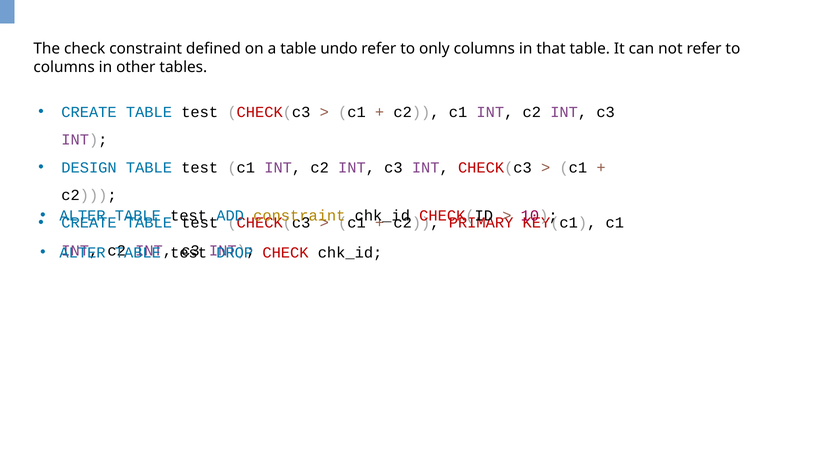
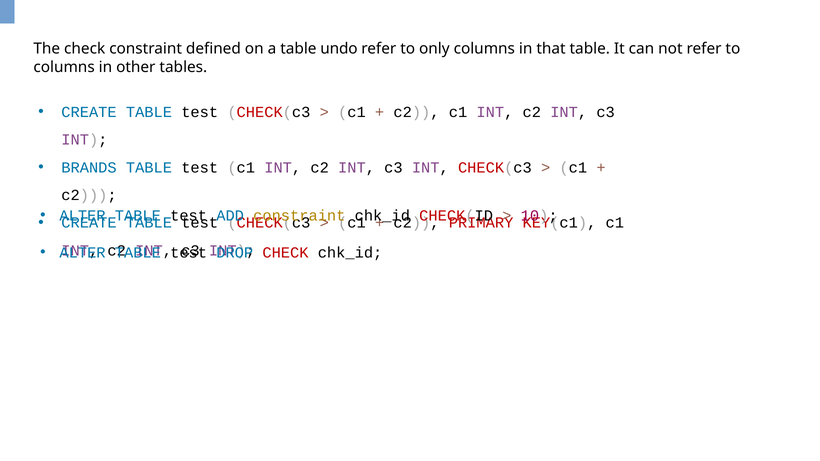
DESIGN: DESIGN -> BRANDS (89, 168)
